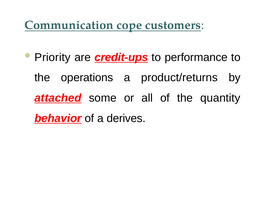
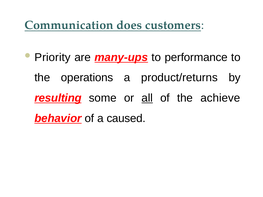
cope: cope -> does (129, 25)
credit-ups: credit-ups -> many-ups (121, 57)
attached: attached -> resulting (58, 98)
all underline: none -> present (147, 98)
quantity: quantity -> achieve (220, 98)
derives: derives -> caused (126, 119)
